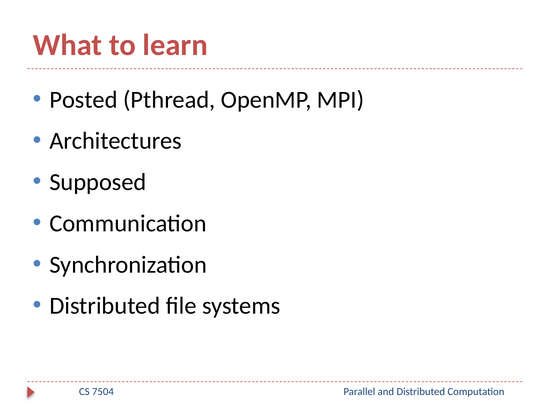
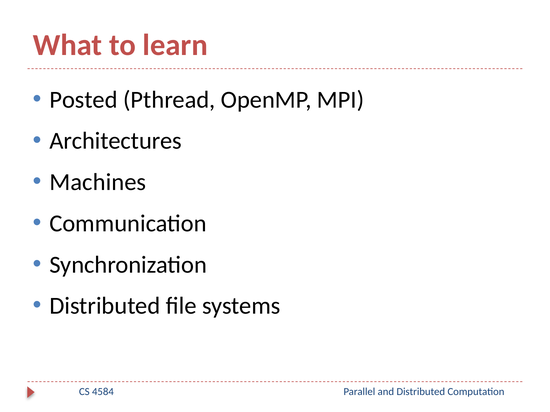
Supposed: Supposed -> Machines (98, 182)
7504: 7504 -> 4584 (103, 392)
